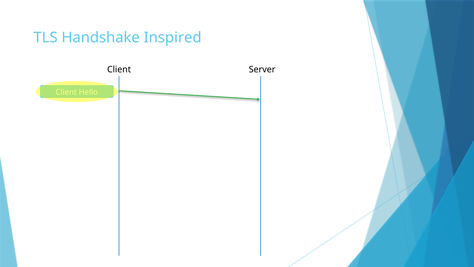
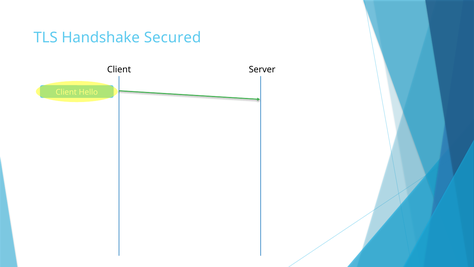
Inspired: Inspired -> Secured (173, 37)
